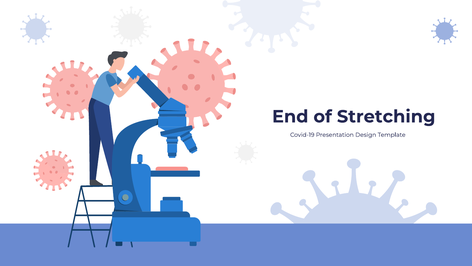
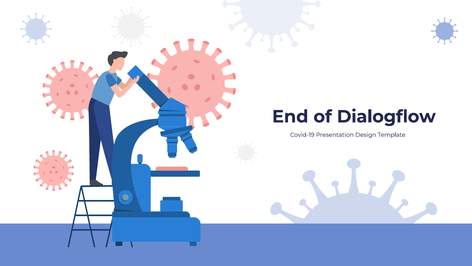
Stretching: Stretching -> Dialogflow (386, 116)
